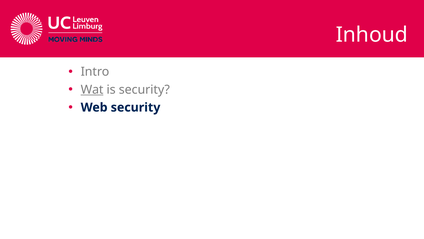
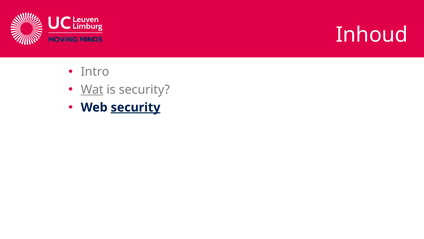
security underline: none -> present (136, 107)
